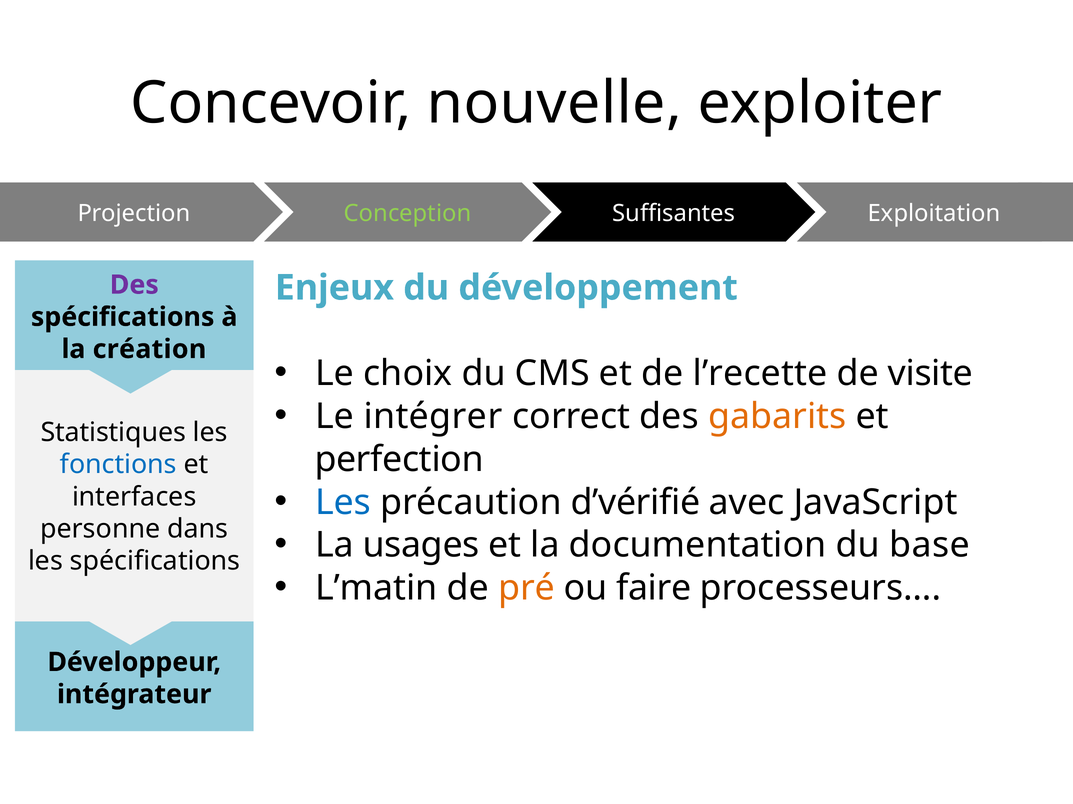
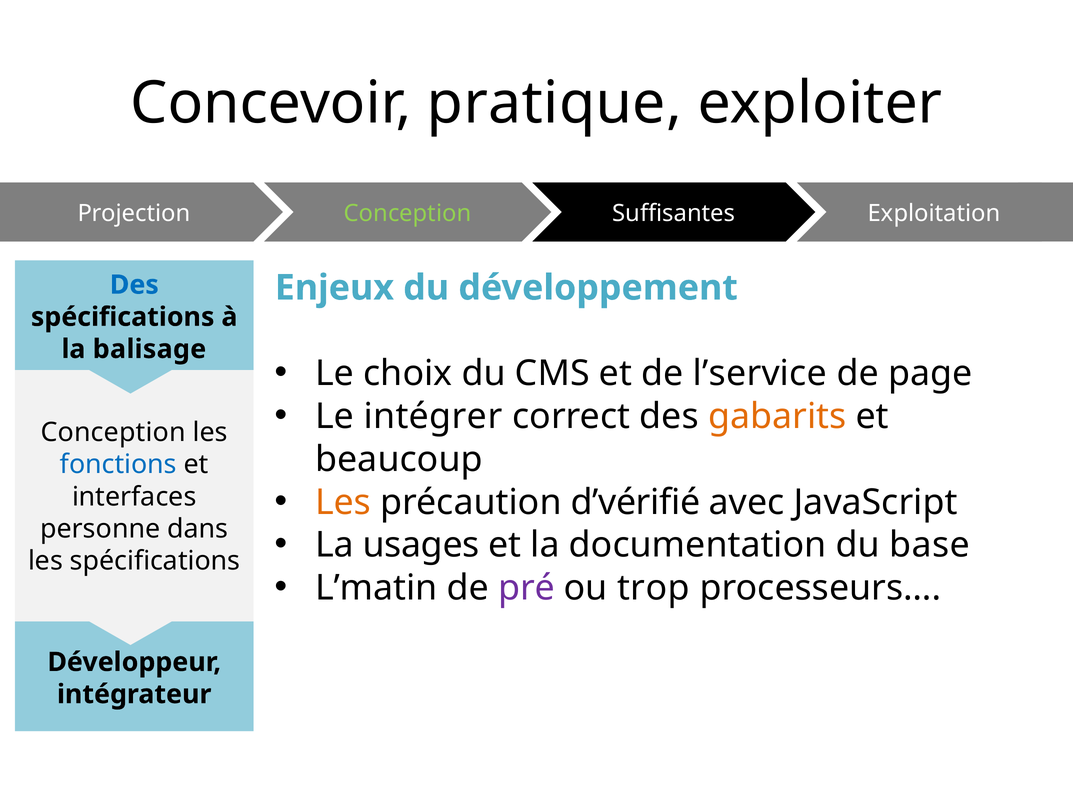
nouvelle: nouvelle -> pratique (554, 103)
Des colour: purple -> blue (134, 285)
création: création -> balisage (149, 350)
l’recette: l’recette -> l’service (760, 374)
visite: visite -> page (930, 374)
Statistiques: Statistiques -> Conception (113, 433)
perfection: perfection -> beaucoup (399, 460)
Les colour: blue -> orange (343, 503)
pré colour: orange -> purple (527, 589)
faire: faire -> trop (653, 589)
